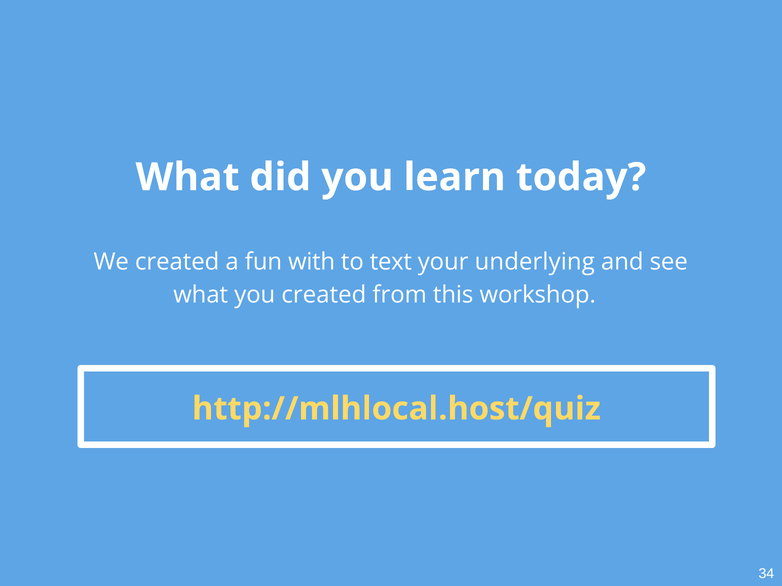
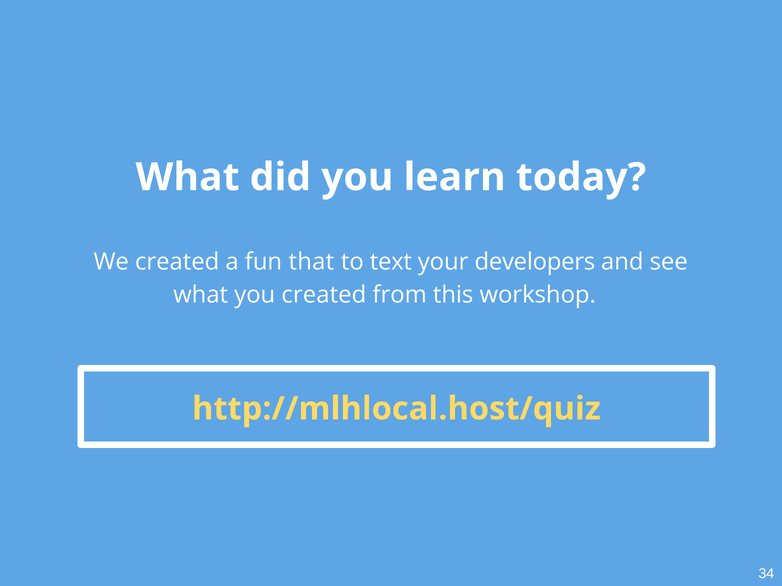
with: with -> that (311, 262)
underlying: underlying -> developers (535, 262)
